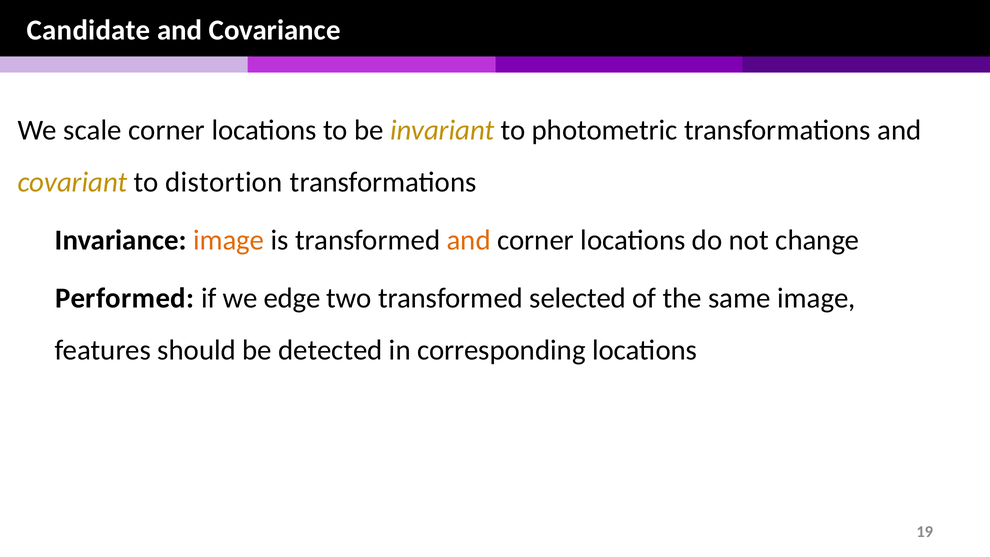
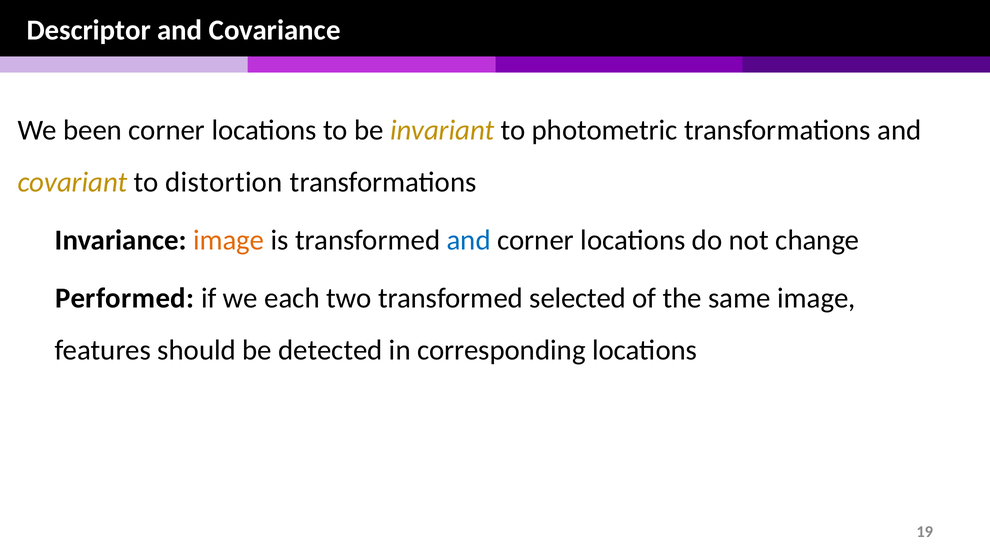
Candidate: Candidate -> Descriptor (89, 30)
scale: scale -> been (93, 130)
and colour: orange -> blue (469, 240)
edge: edge -> each (292, 298)
